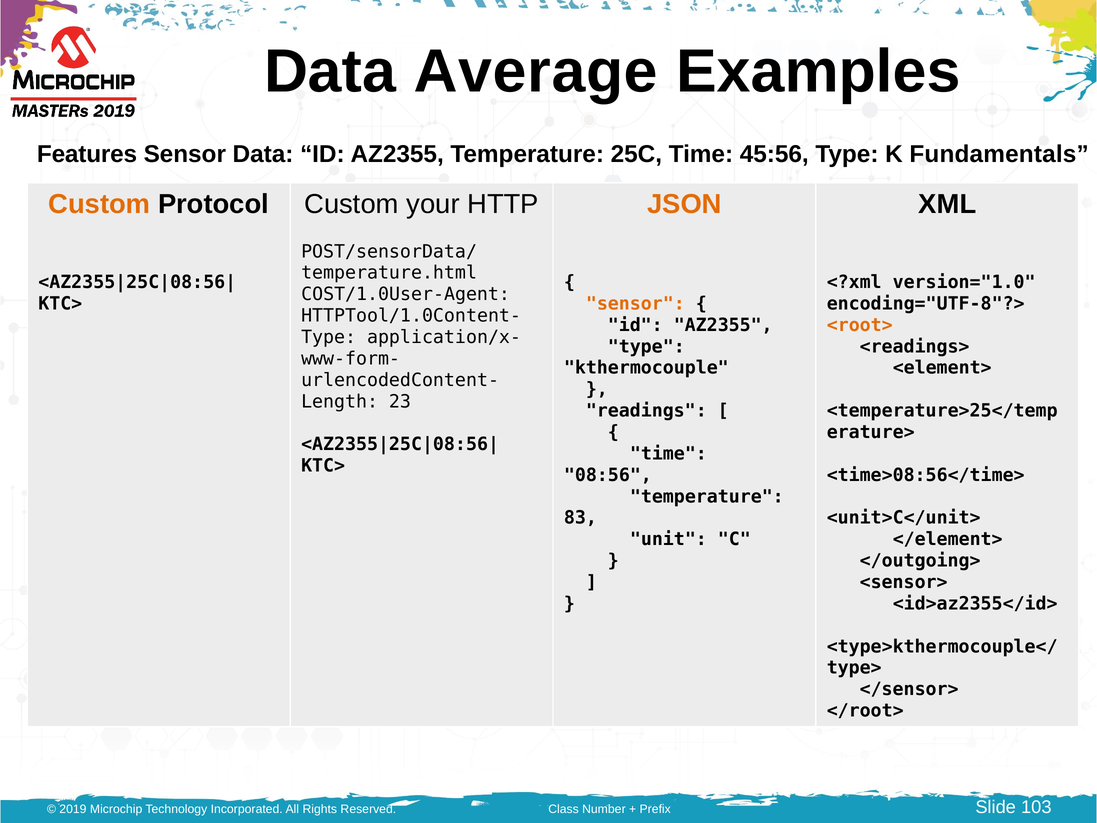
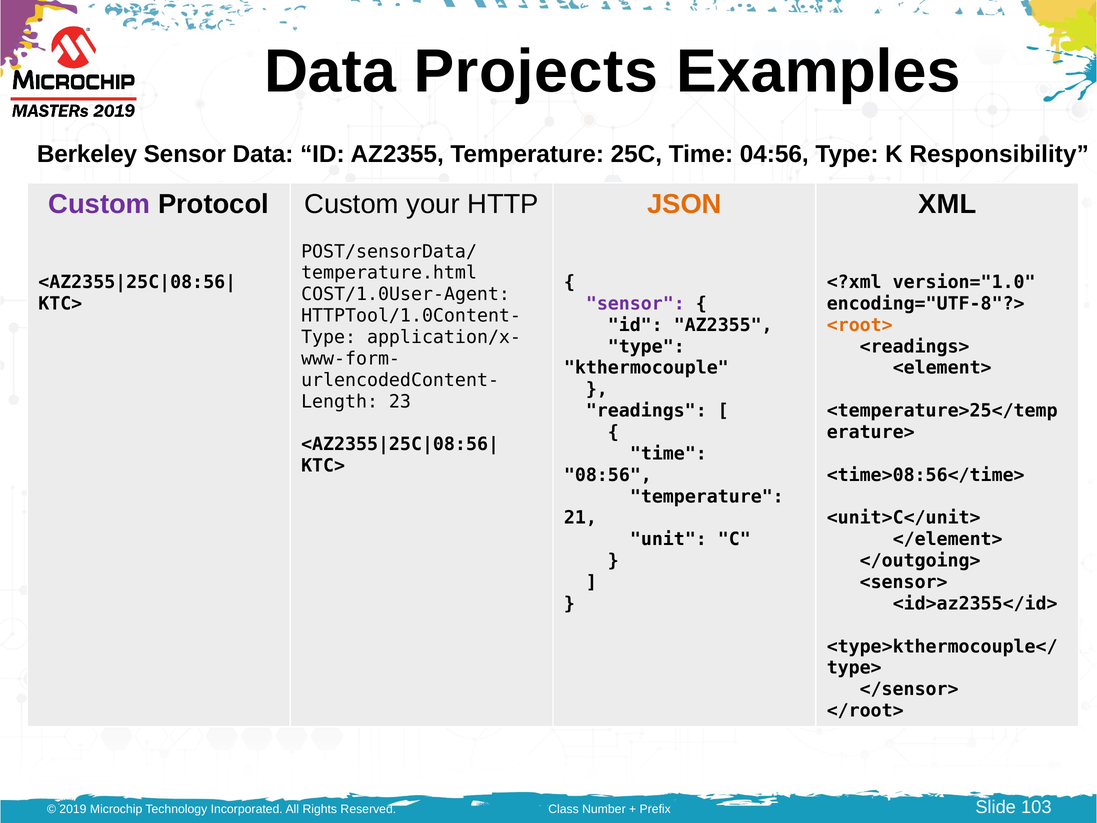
Average: Average -> Projects (536, 72)
Features: Features -> Berkeley (87, 154)
45:56: 45:56 -> 04:56 (774, 154)
Fundamentals: Fundamentals -> Responsibility (999, 154)
Custom colour: orange -> purple (99, 204)
sensor colour: orange -> purple (635, 304)
83: 83 -> 21 (580, 518)
